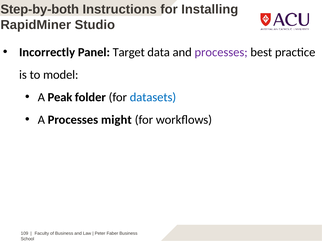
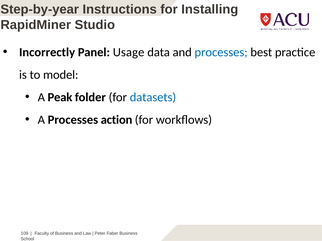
Step-by-both: Step-by-both -> Step-by-year (40, 9)
Target: Target -> Usage (129, 52)
processes colour: purple -> blue (221, 52)
might: might -> action (117, 120)
